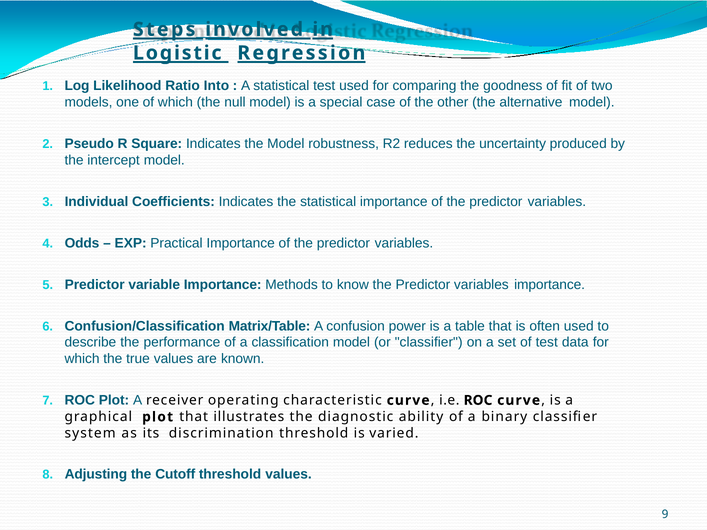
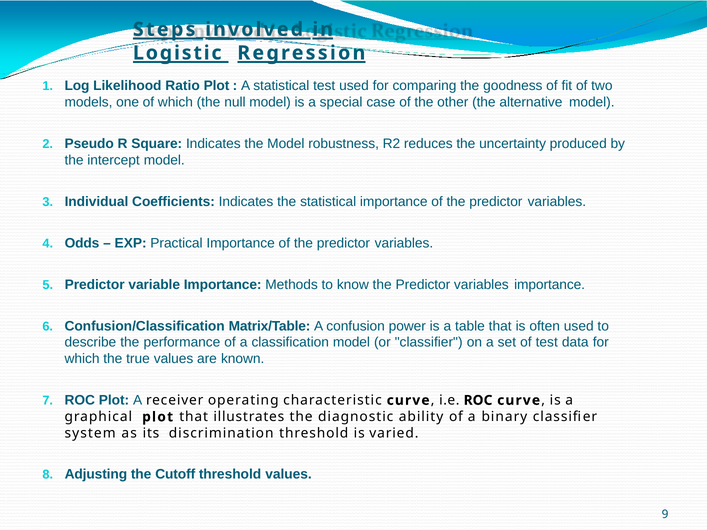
Ratio Into: Into -> Plot (217, 86)
